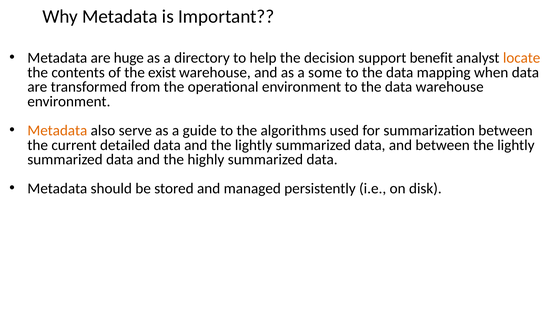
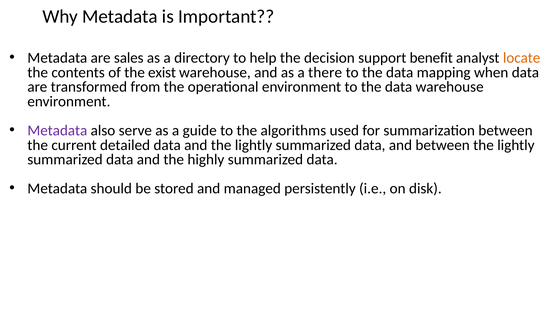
huge: huge -> sales (129, 58)
some: some -> there (325, 72)
Metadata colour: orange -> purple (57, 131)
